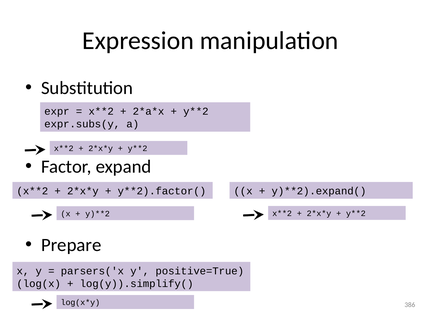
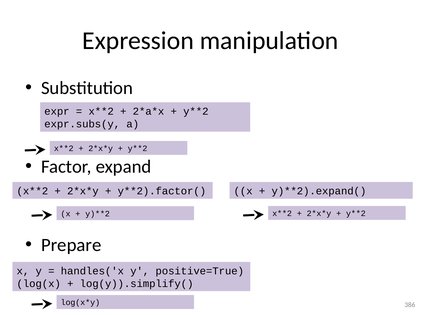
parsers('x: parsers('x -> handles('x (92, 272)
